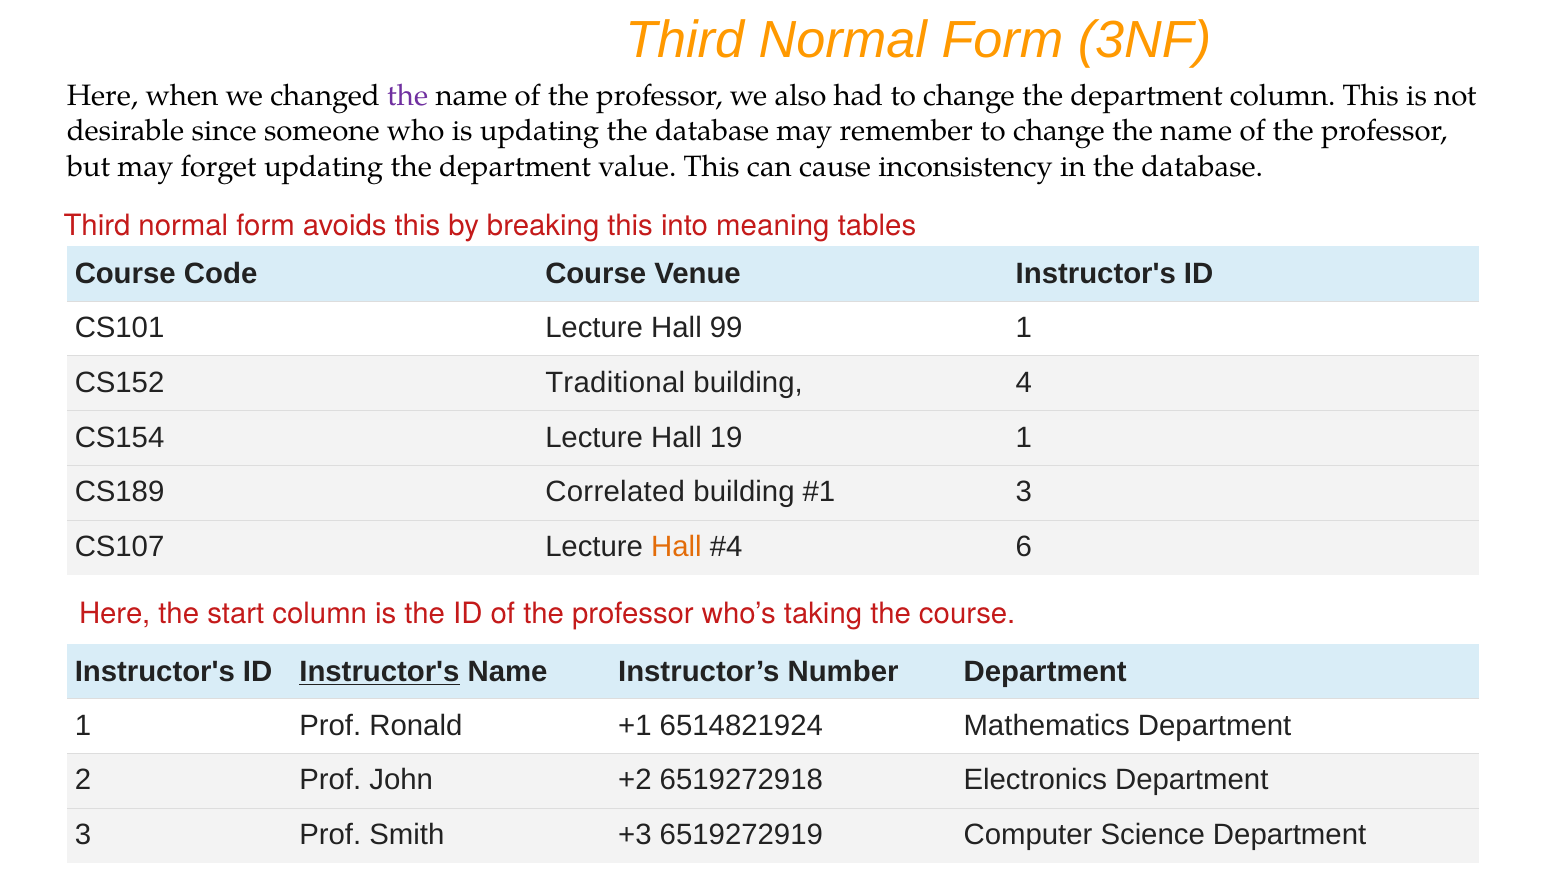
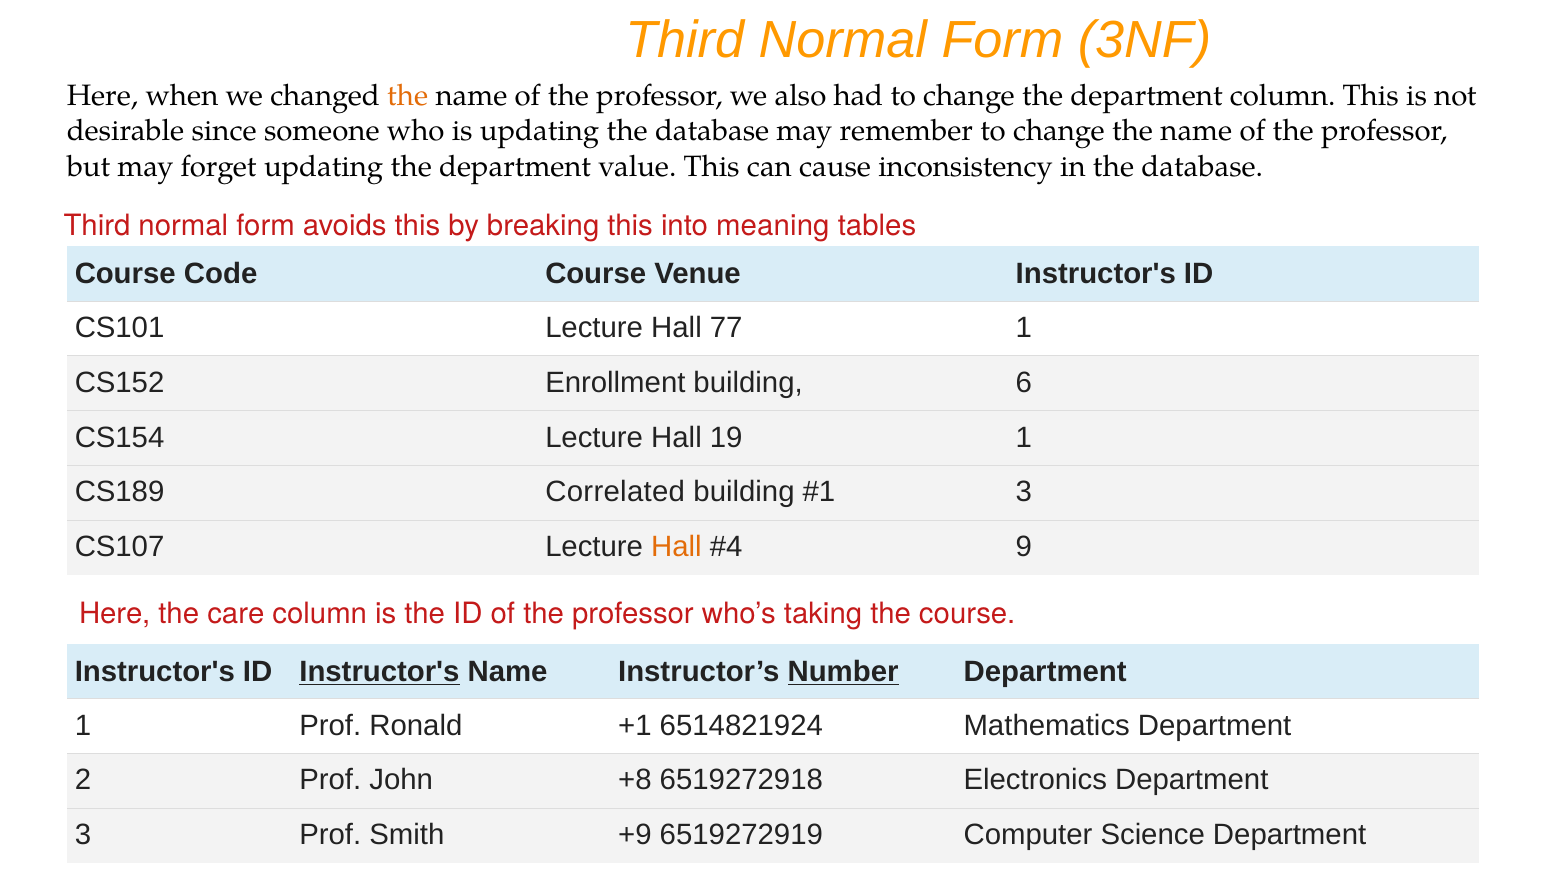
the colour: purple -> orange (408, 96)
99: 99 -> 77 (726, 328)
Traditional: Traditional -> Enrollment (615, 383)
4: 4 -> 6 (1024, 383)
6: 6 -> 9 (1024, 547)
start: start -> care (236, 614)
Number underline: none -> present (843, 672)
+2: +2 -> +8 (635, 780)
+3: +3 -> +9 (635, 835)
